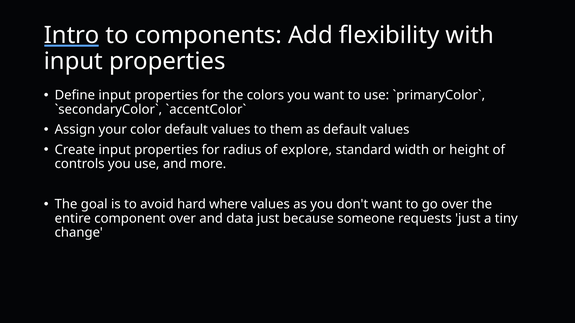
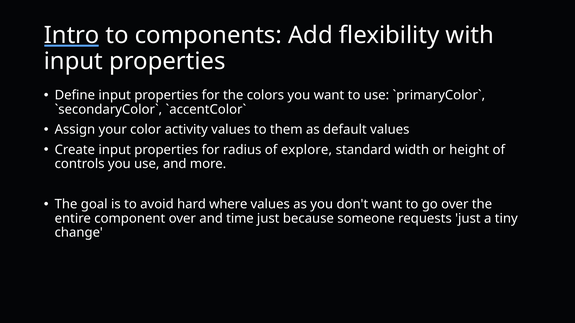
color default: default -> activity (186, 130)
data: data -> time (240, 219)
